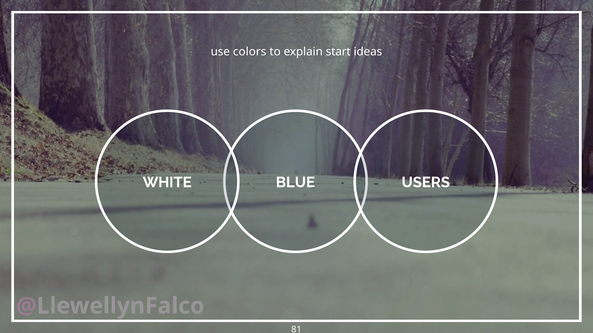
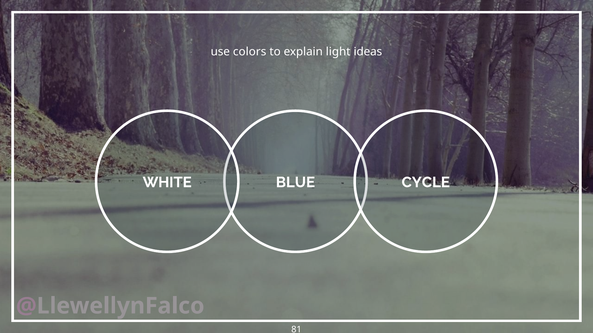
start: start -> light (338, 52)
USERS: USERS -> CYCLE (426, 183)
